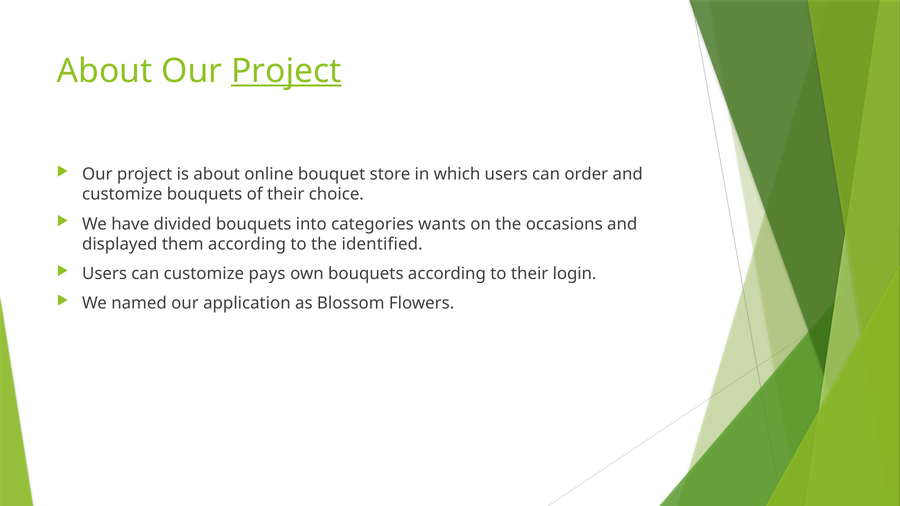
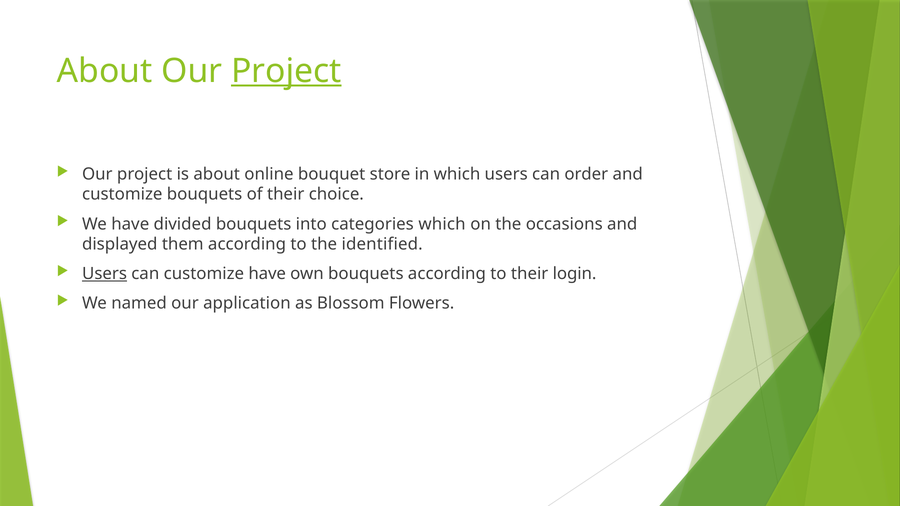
categories wants: wants -> which (442, 224)
Users underline: none -> present (105, 274)
customize pays: pays -> have (267, 274)
